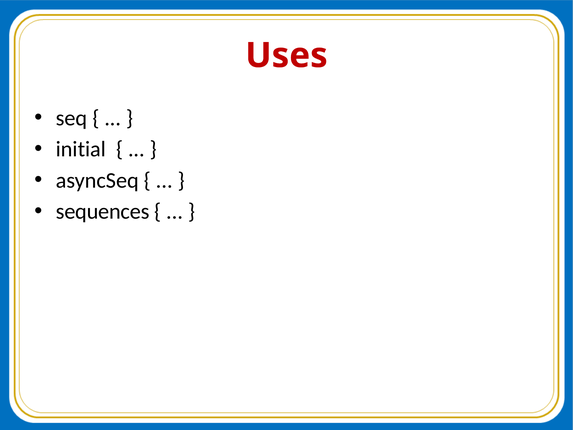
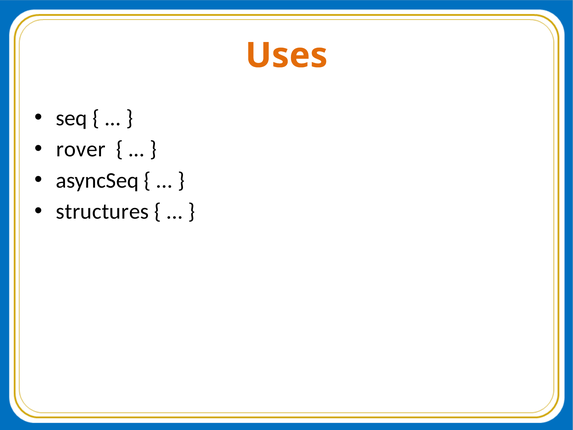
Uses colour: red -> orange (286, 55)
initial: initial -> rover (81, 149)
sequences: sequences -> structures (102, 211)
